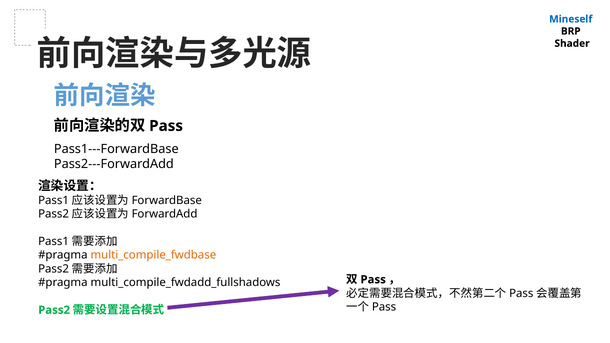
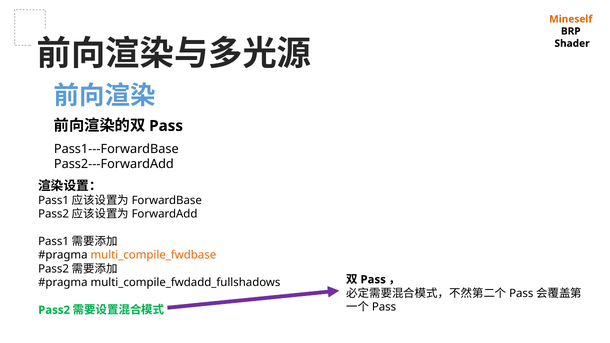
Mineself colour: blue -> orange (571, 19)
